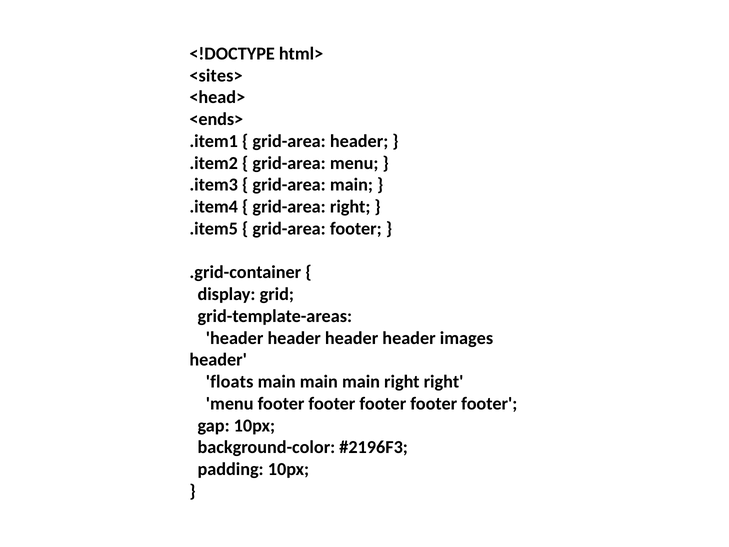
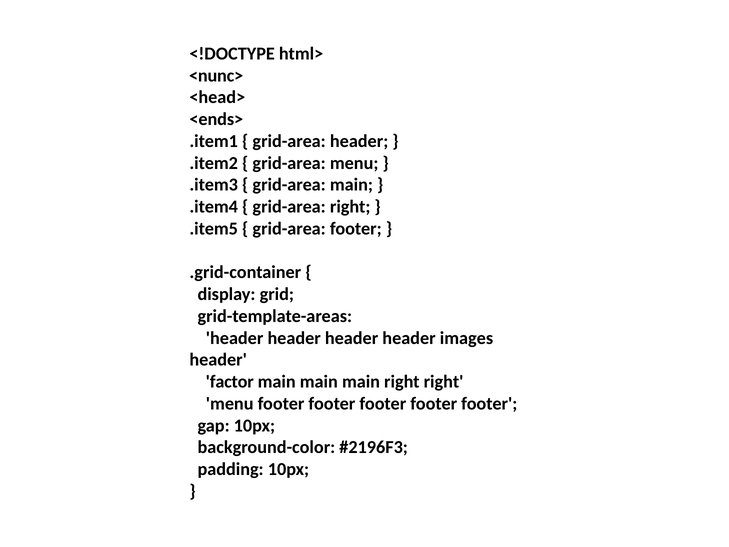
<sites>: <sites> -> <nunc> (216, 75)
floats: floats -> factor (230, 382)
